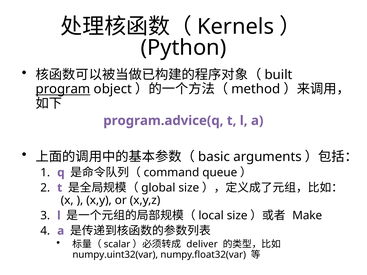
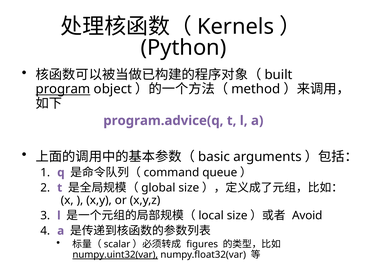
Make: Make -> Avoid (307, 216)
deliver: deliver -> figures (202, 245)
numpy.uint32(var underline: none -> present (115, 255)
